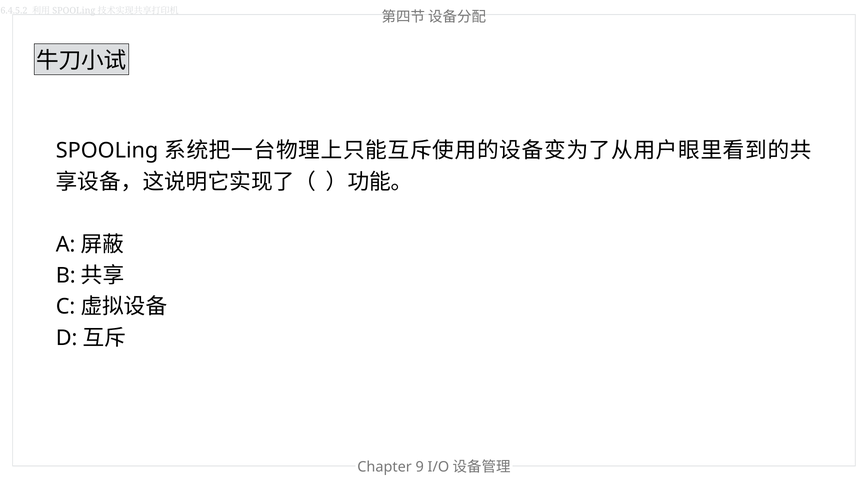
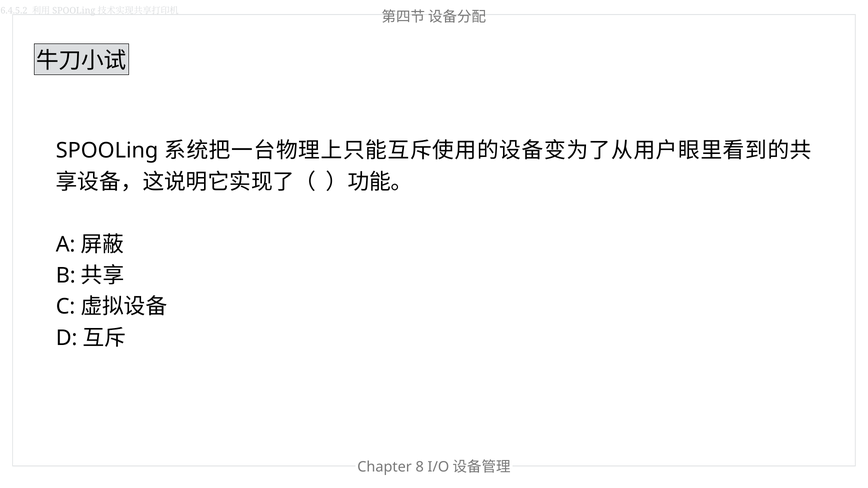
9: 9 -> 8 (420, 467)
